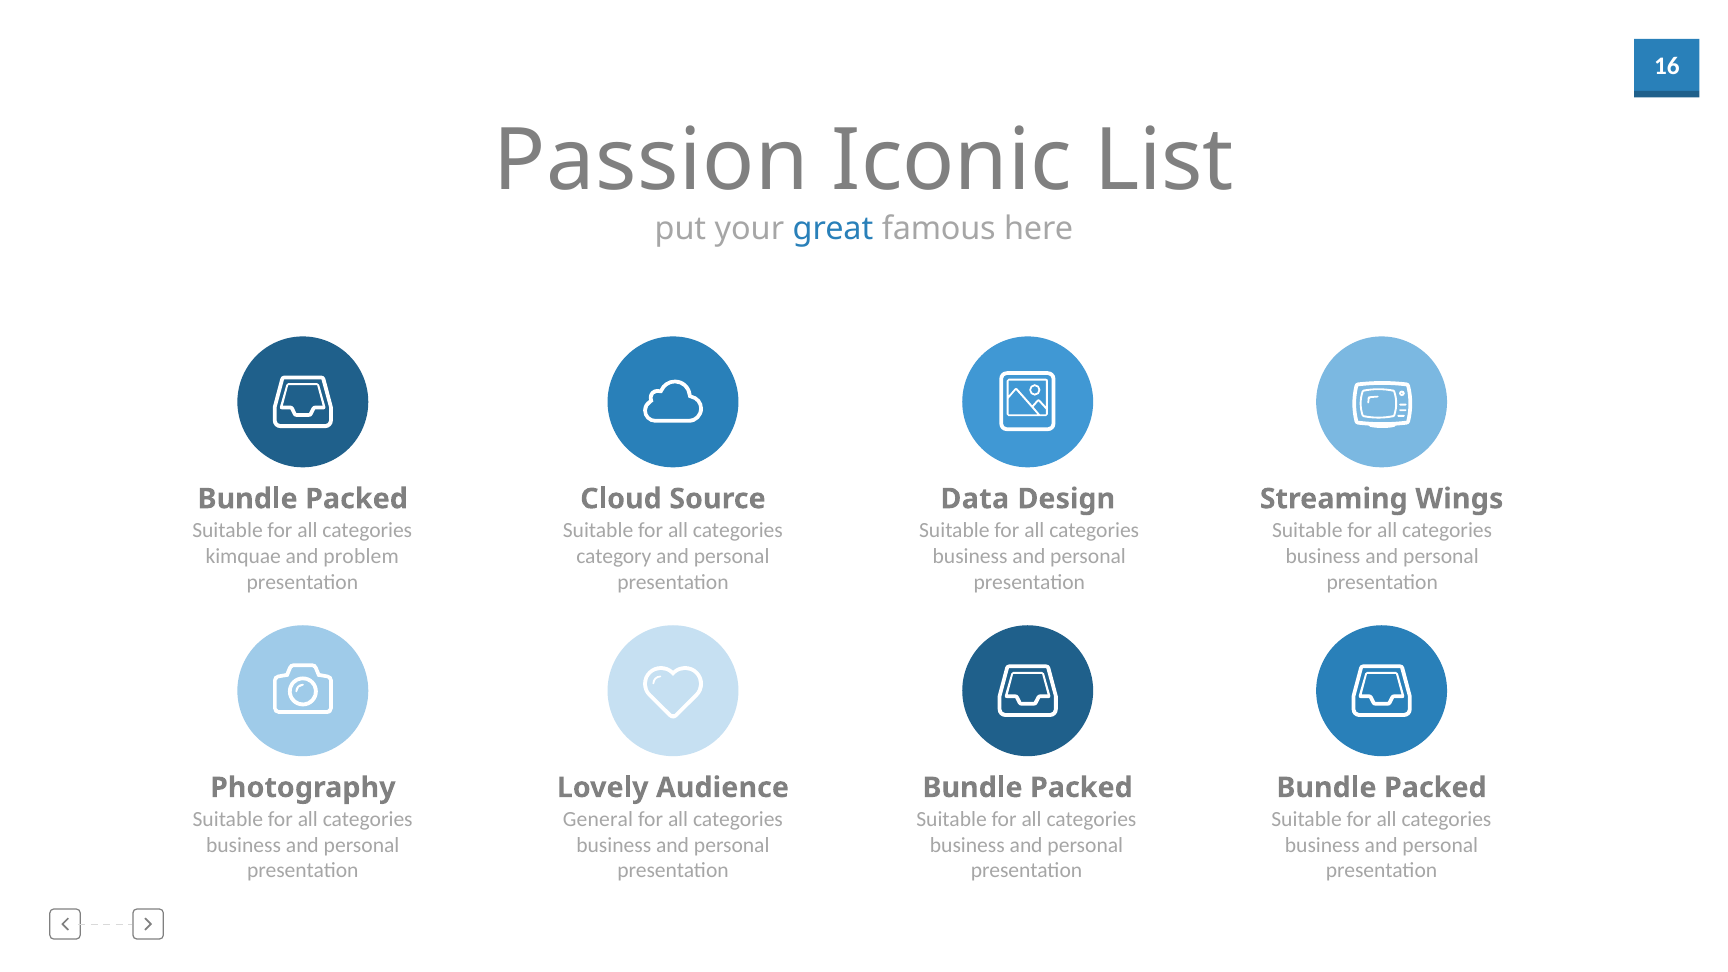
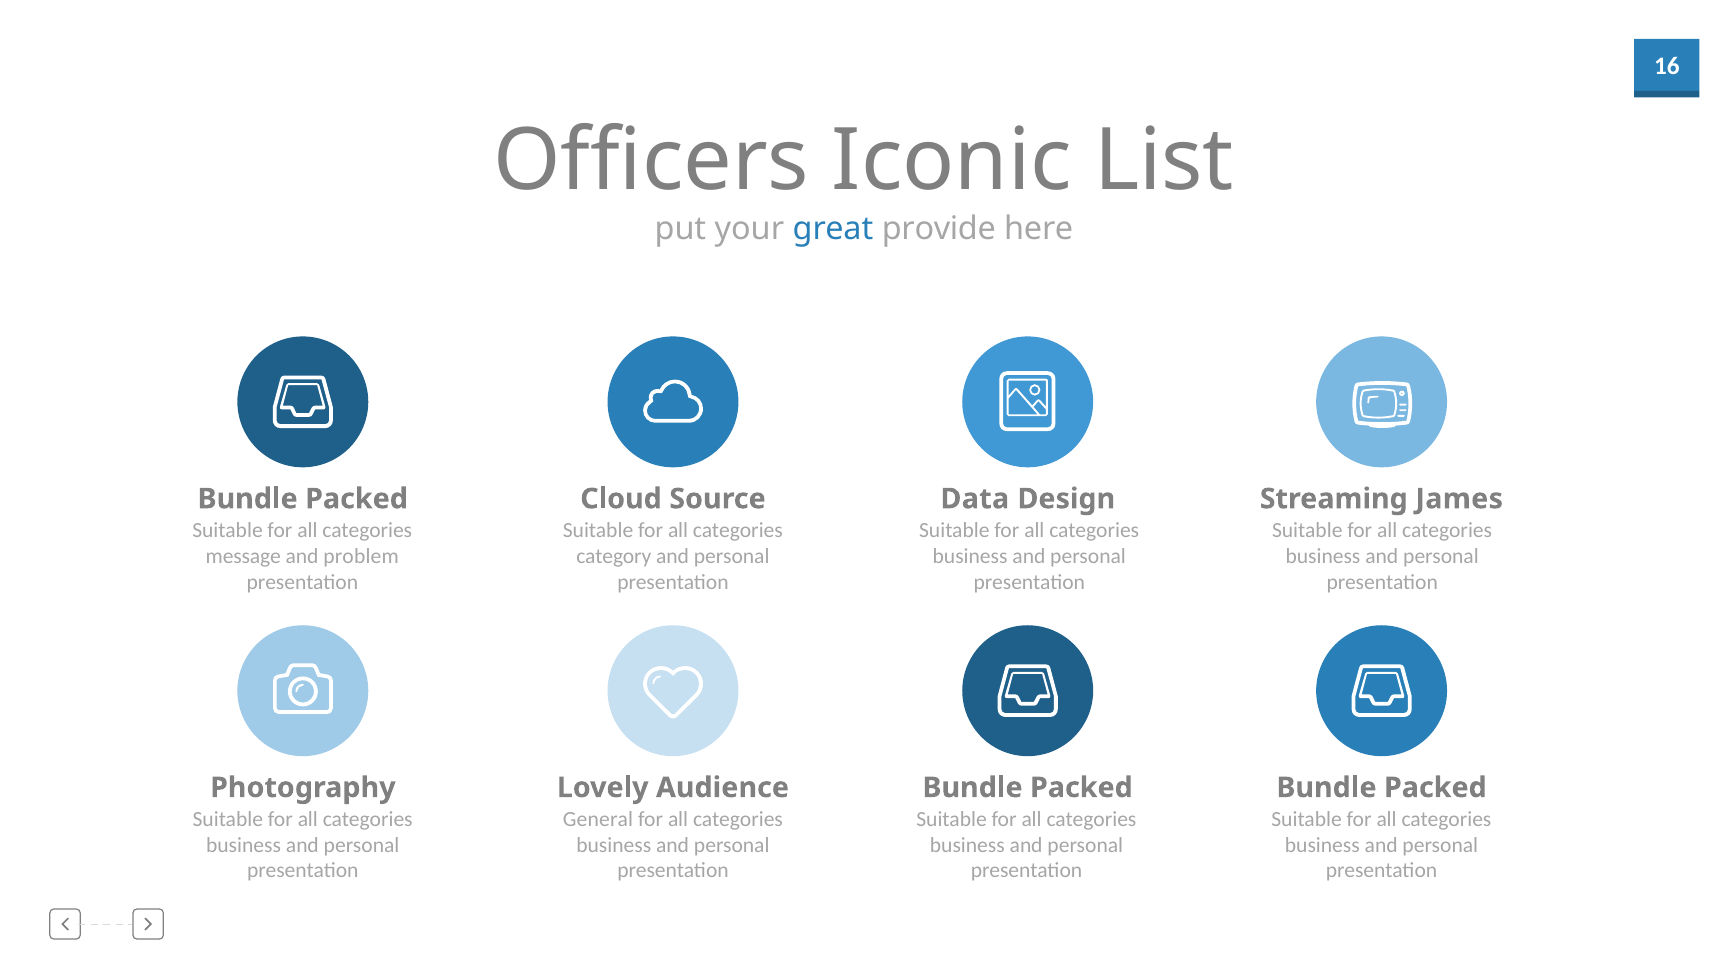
Passion: Passion -> Officers (651, 161)
famous: famous -> provide (939, 229)
Wings: Wings -> James (1459, 499)
kimquae: kimquae -> message (243, 556)
